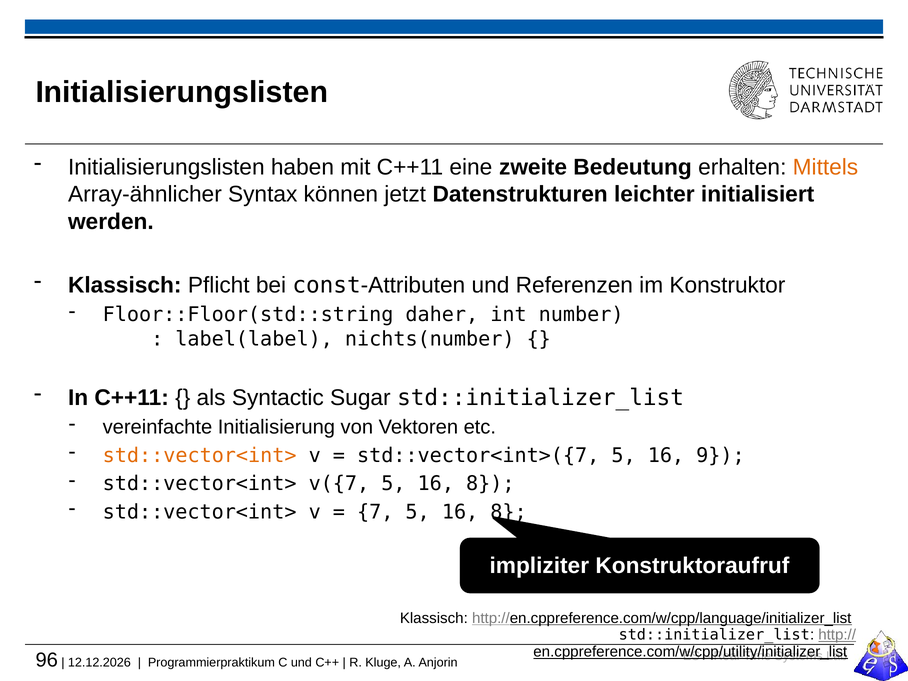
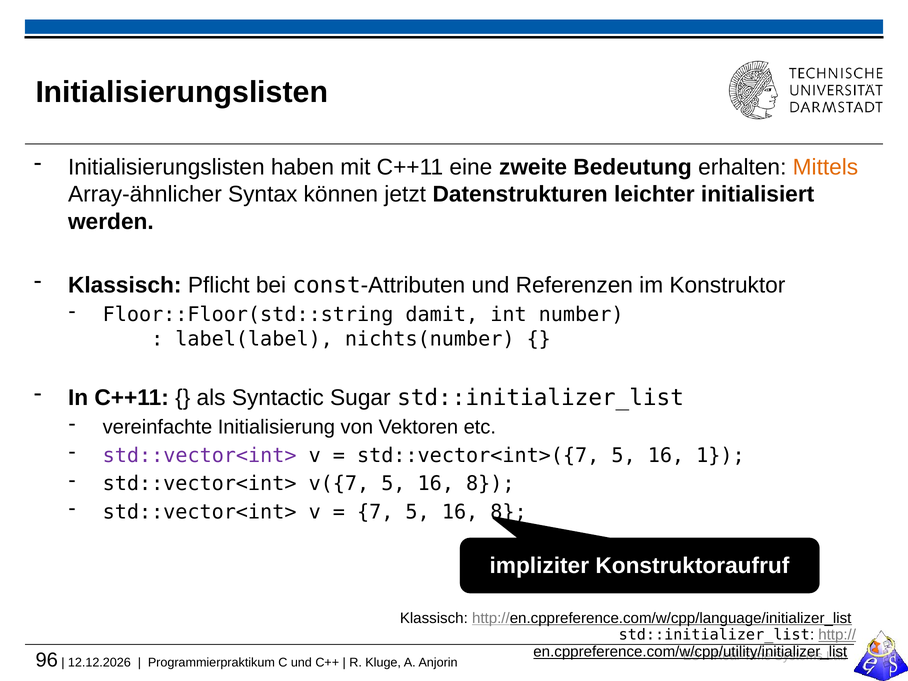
daher: daher -> damit (442, 315)
std::vector<int> colour: orange -> purple (200, 455)
9: 9 -> 1 (720, 455)
